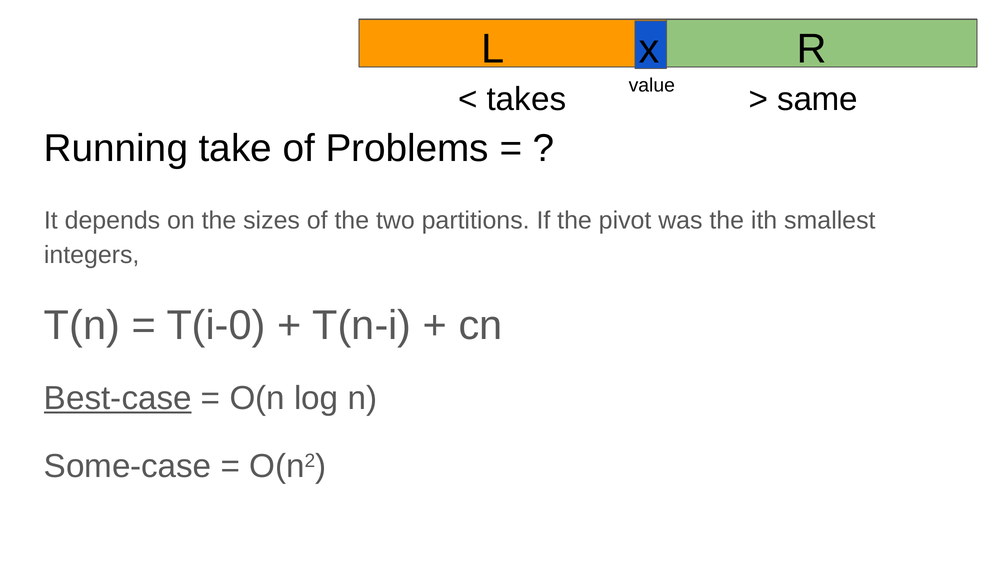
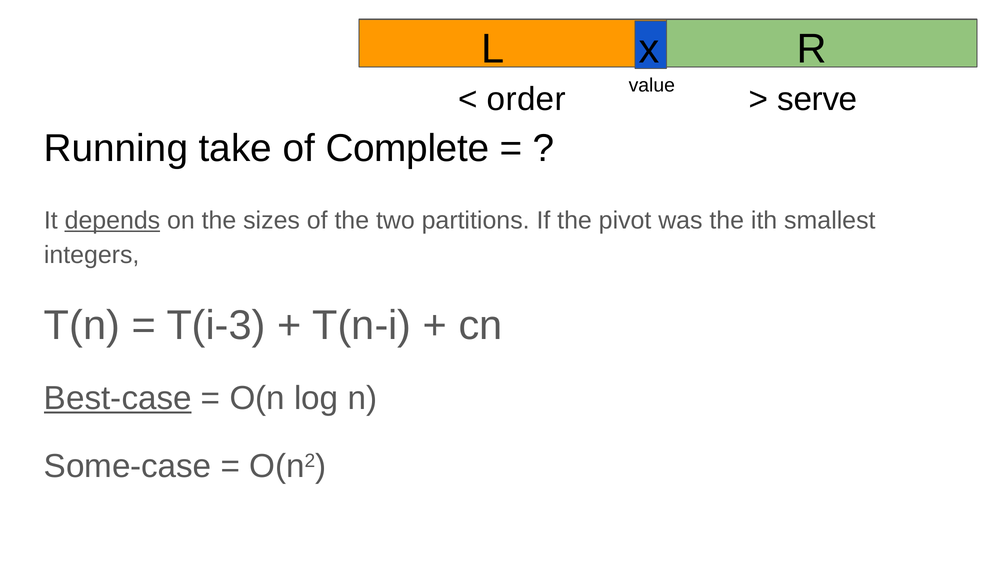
takes: takes -> order (526, 99)
same: same -> serve (817, 99)
Problems: Problems -> Complete (407, 148)
depends underline: none -> present (112, 221)
T(i-0: T(i-0 -> T(i-3 (216, 326)
